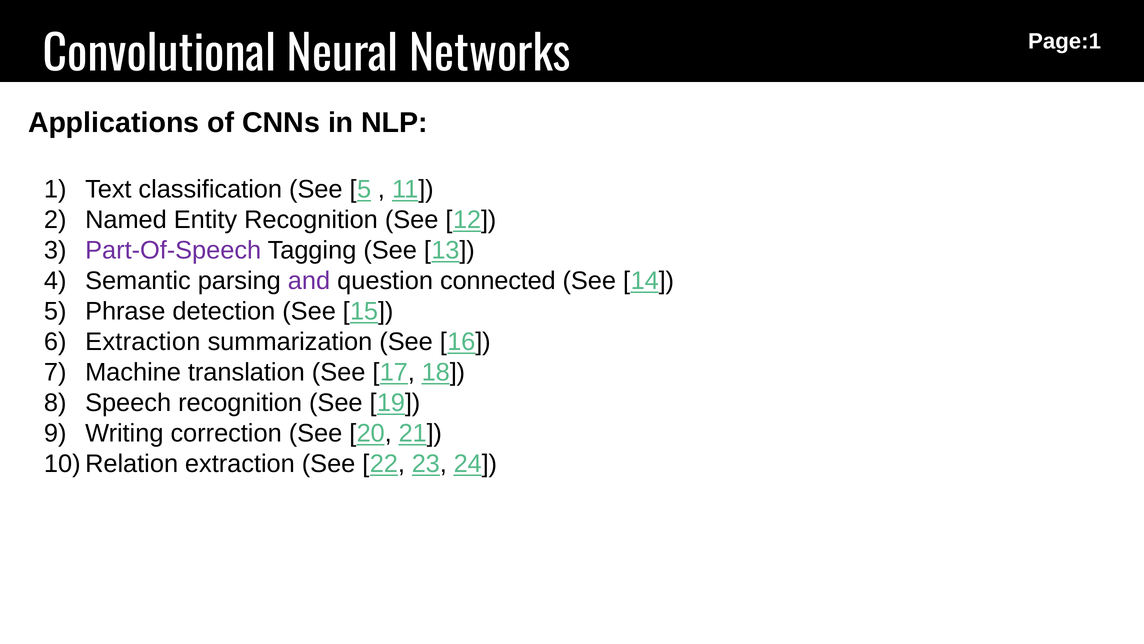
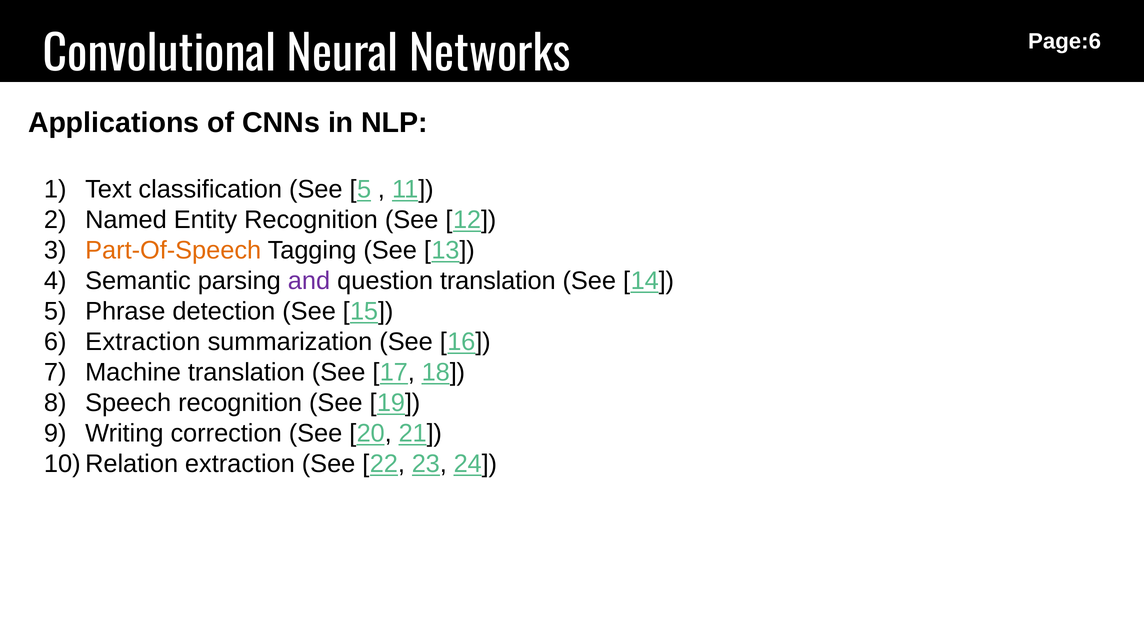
Page:1: Page:1 -> Page:6 (1065, 42)
Part-Of-Speech colour: purple -> orange (173, 250)
question connected: connected -> translation (498, 281)
